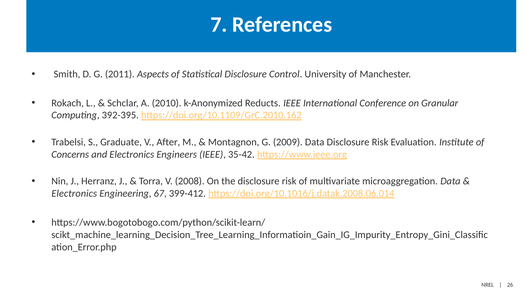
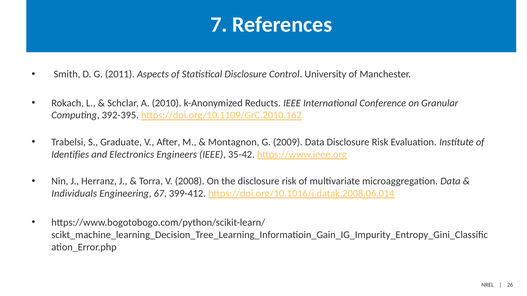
Concerns: Concerns -> Identifies (70, 155)
Electronics: Electronics -> Individuals (74, 194)
